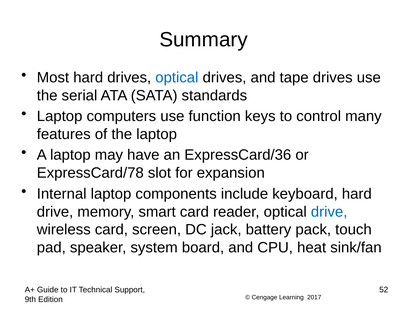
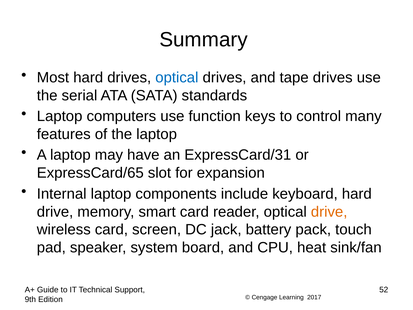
ExpressCard/36: ExpressCard/36 -> ExpressCard/31 (238, 155)
ExpressCard/78: ExpressCard/78 -> ExpressCard/65 (90, 173)
drive colour: blue -> orange (329, 212)
